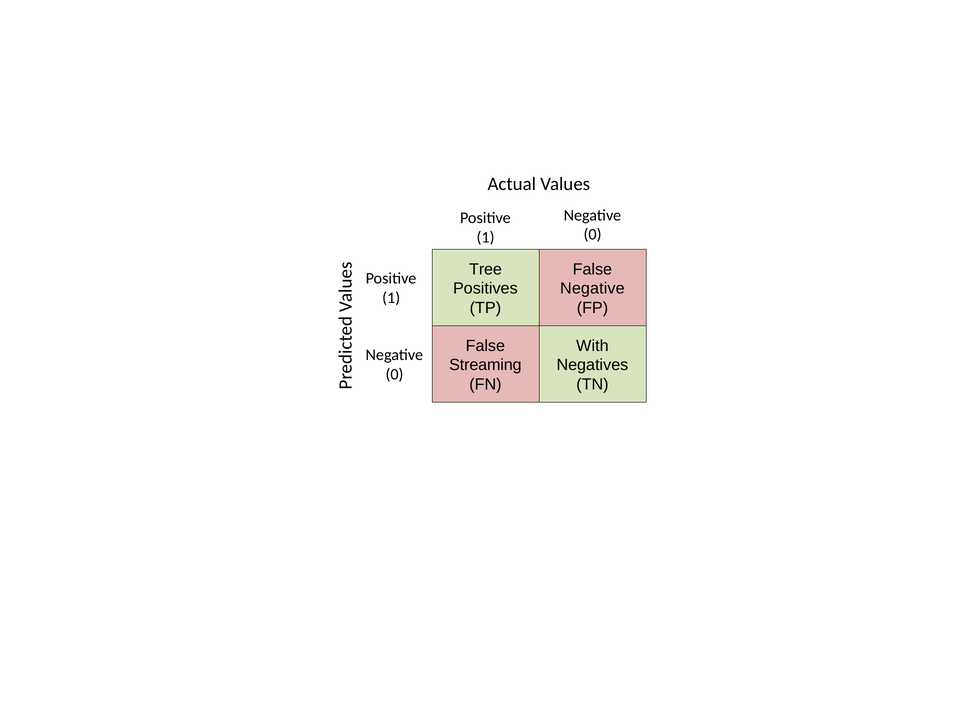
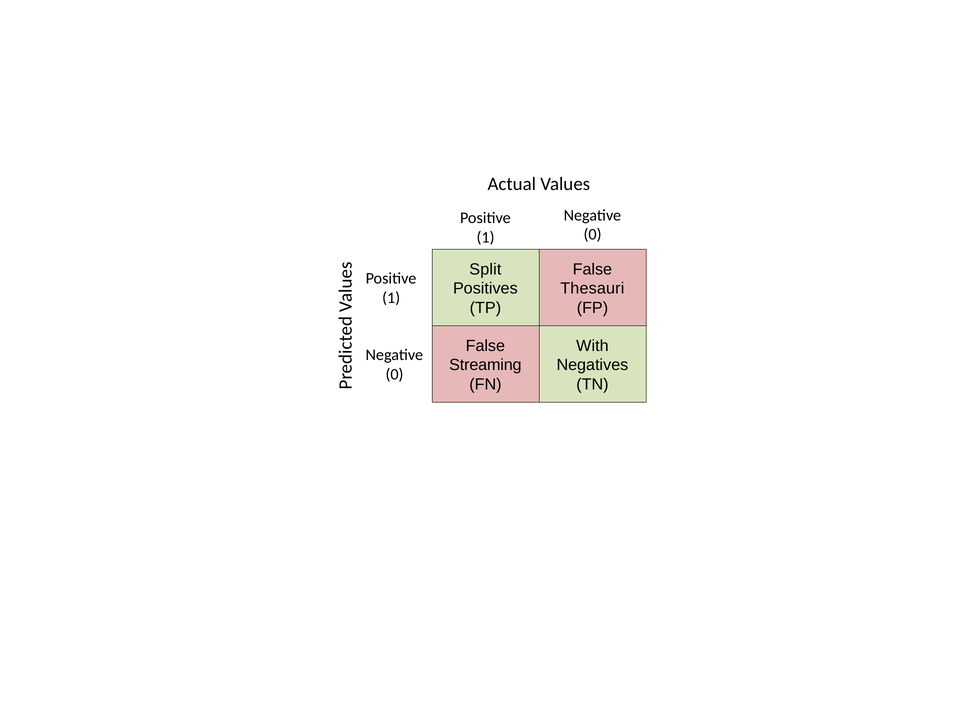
Tree: Tree -> Split (485, 269)
Negative: Negative -> Thesauri (592, 289)
